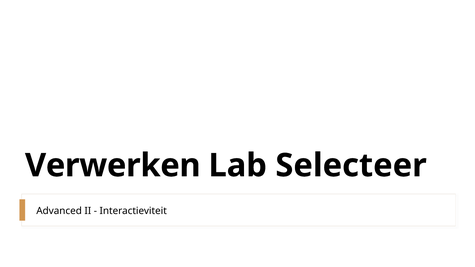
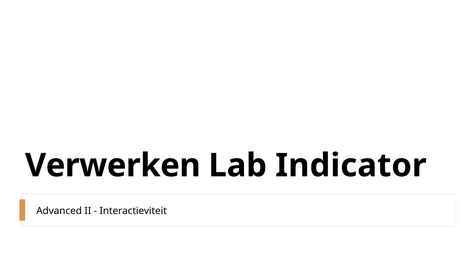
Selecteer: Selecteer -> Indicator (351, 166)
